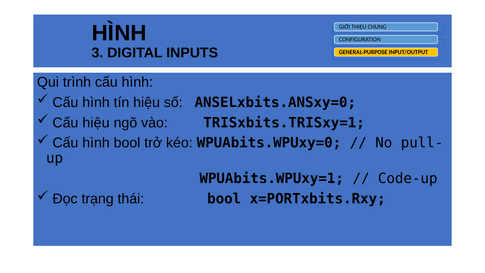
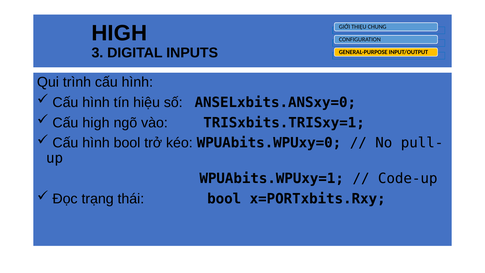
HÌNH: HÌNH -> HIGH (119, 33)
Cấu hiệu: hiệu -> high (96, 123)
